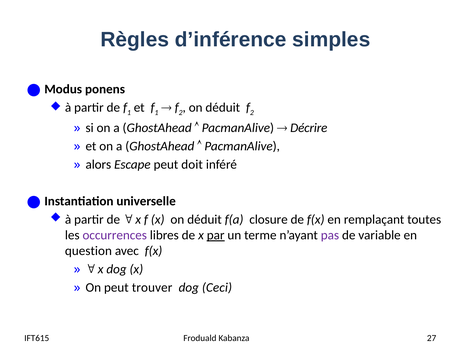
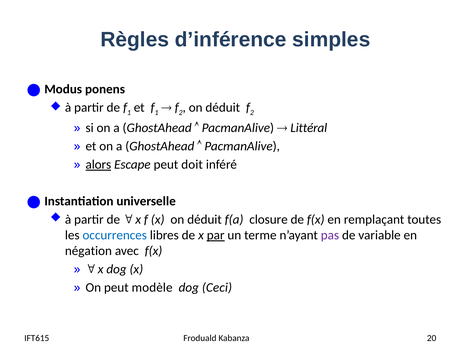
Décrire: Décrire -> Littéral (309, 128)
alors underline: none -> present (98, 165)
occurrences colour: purple -> blue (115, 235)
question: question -> négation (88, 251)
trouver: trouver -> modèle (152, 288)
27: 27 -> 20 (432, 338)
